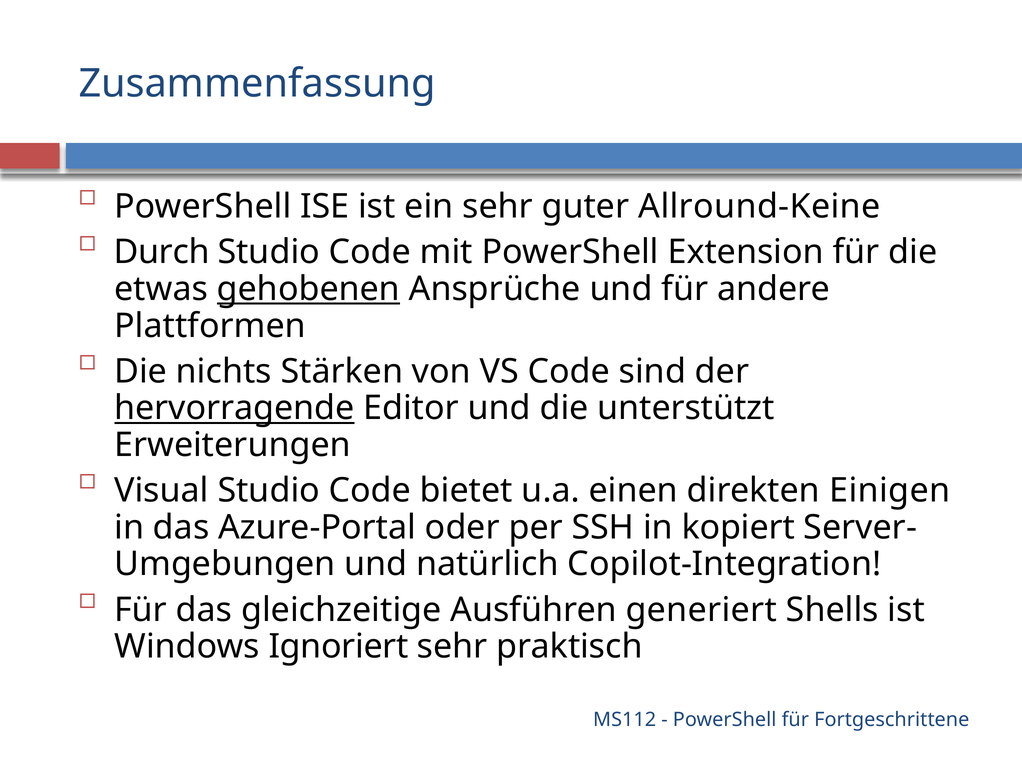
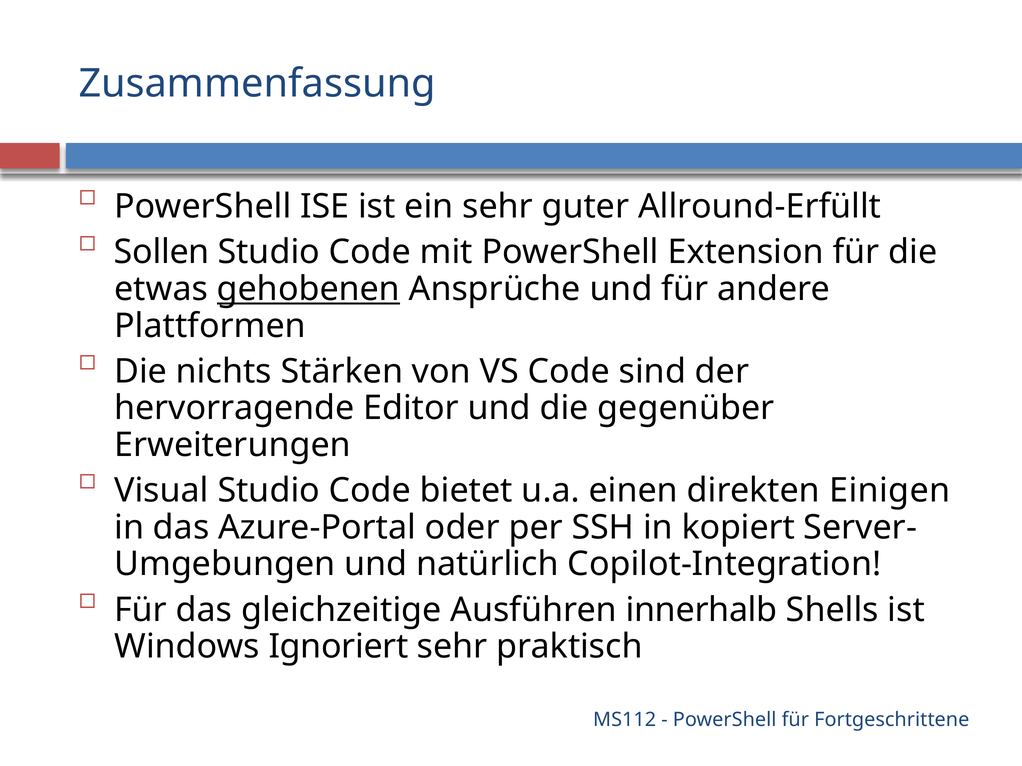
Allround-Keine: Allround-Keine -> Allround-Erfüllt (760, 207)
Durch: Durch -> Sollen (162, 252)
hervorragende underline: present -> none (234, 408)
unterstützt: unterstützt -> gegenüber (686, 408)
generiert: generiert -> innerhalb (702, 610)
